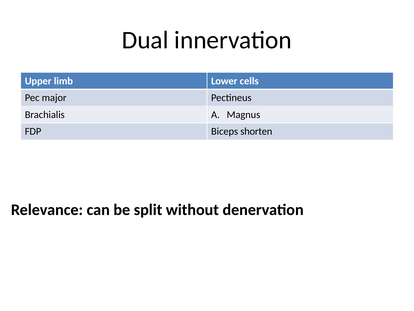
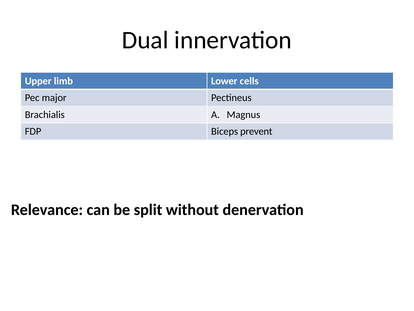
shorten: shorten -> prevent (256, 131)
